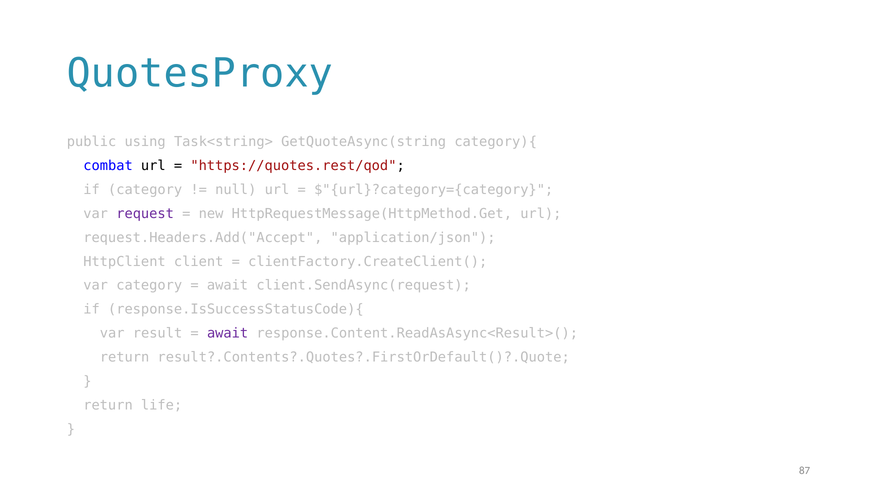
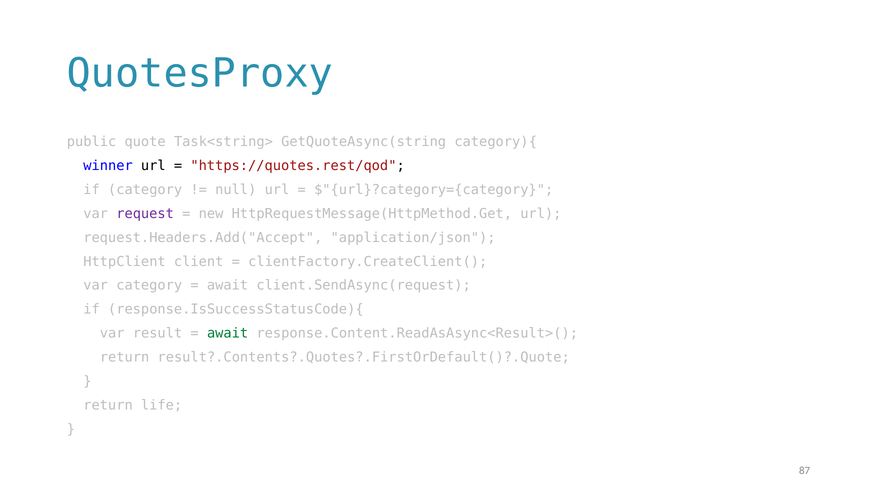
using: using -> quote (145, 142)
combat: combat -> winner (108, 166)
await colour: purple -> green (228, 334)
